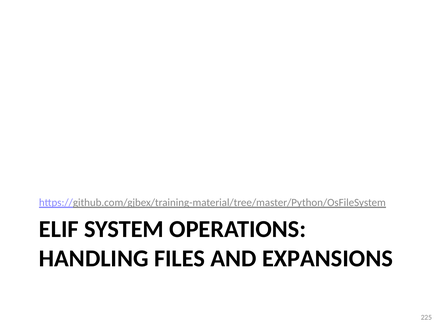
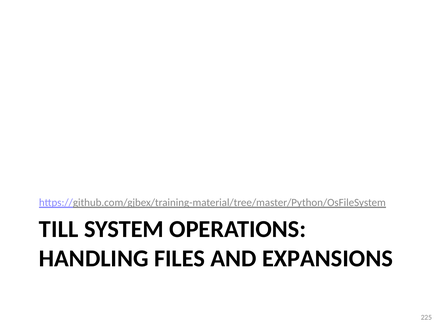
ELIF: ELIF -> TILL (59, 230)
